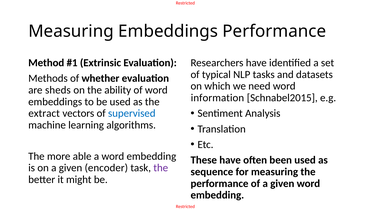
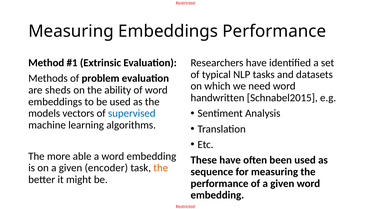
whether: whether -> problem (100, 78)
information: information -> handwritten (218, 98)
extract: extract -> models (44, 113)
the colour: purple -> orange (161, 168)
